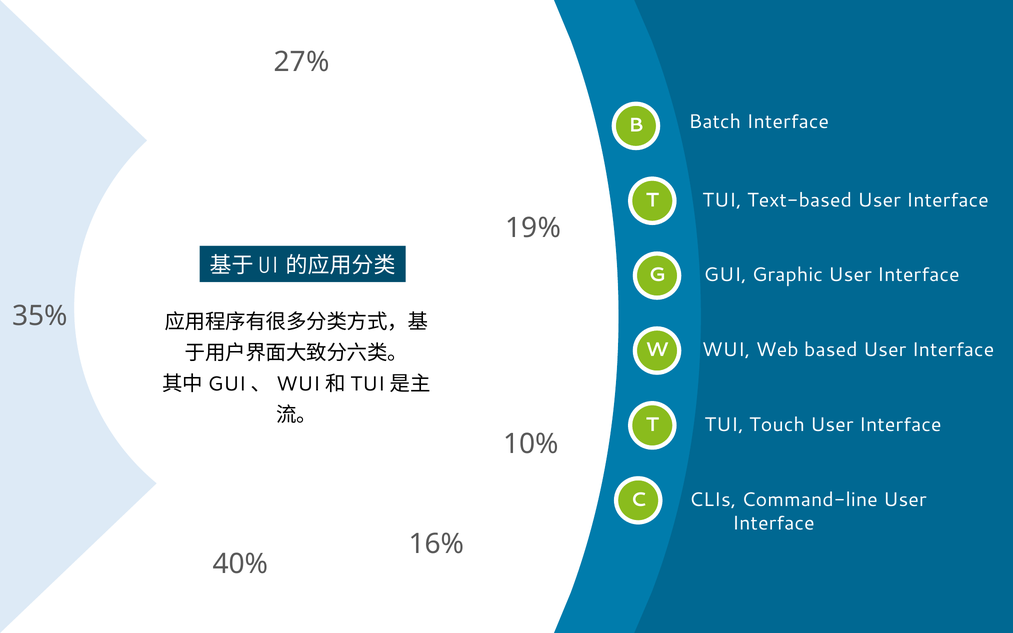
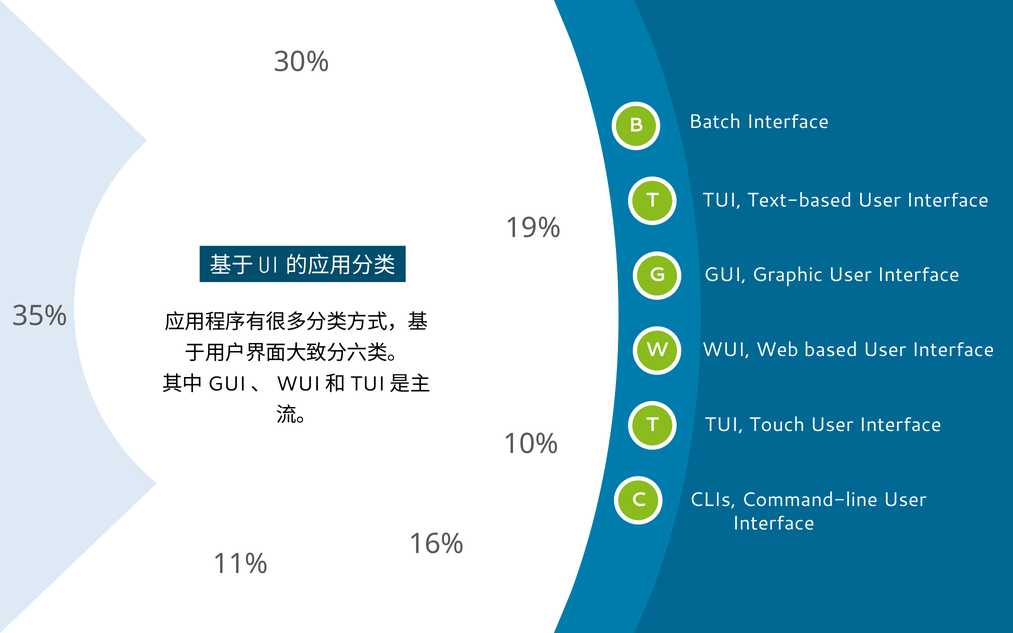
27%: 27% -> 30% (302, 62)
40%: 40% -> 11% (240, 564)
